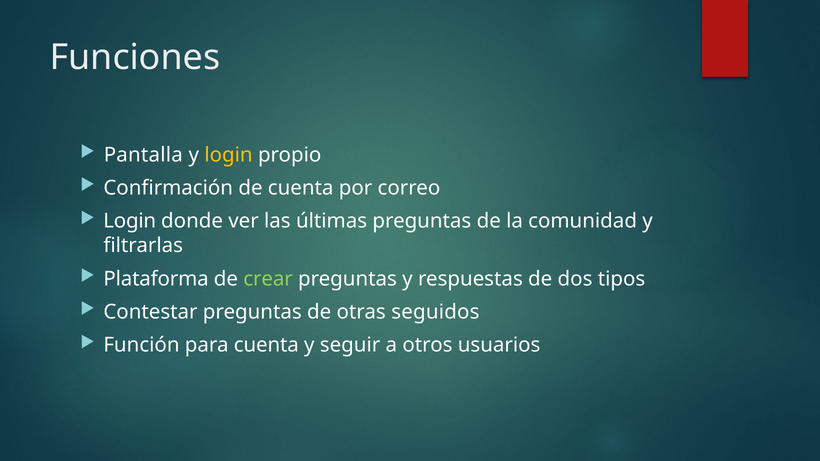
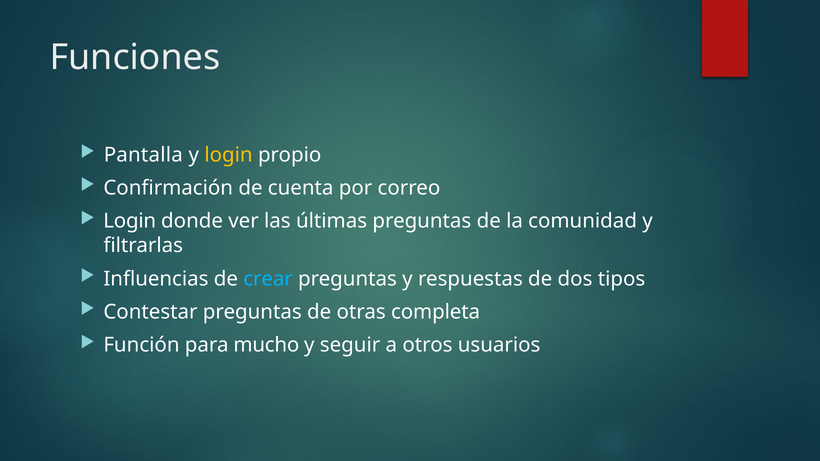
Plataforma: Plataforma -> Influencias (156, 279)
crear colour: light green -> light blue (268, 279)
seguidos: seguidos -> completa (436, 312)
para cuenta: cuenta -> mucho (266, 345)
